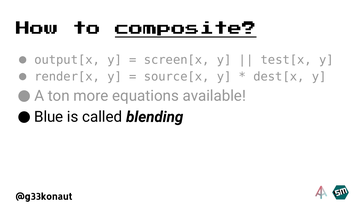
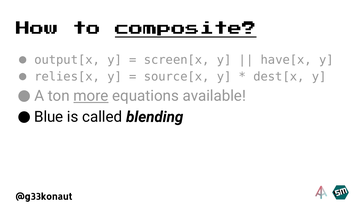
test[x: test[x -> have[x (286, 60)
render[x: render[x -> relies[x (67, 77)
more underline: none -> present (91, 96)
